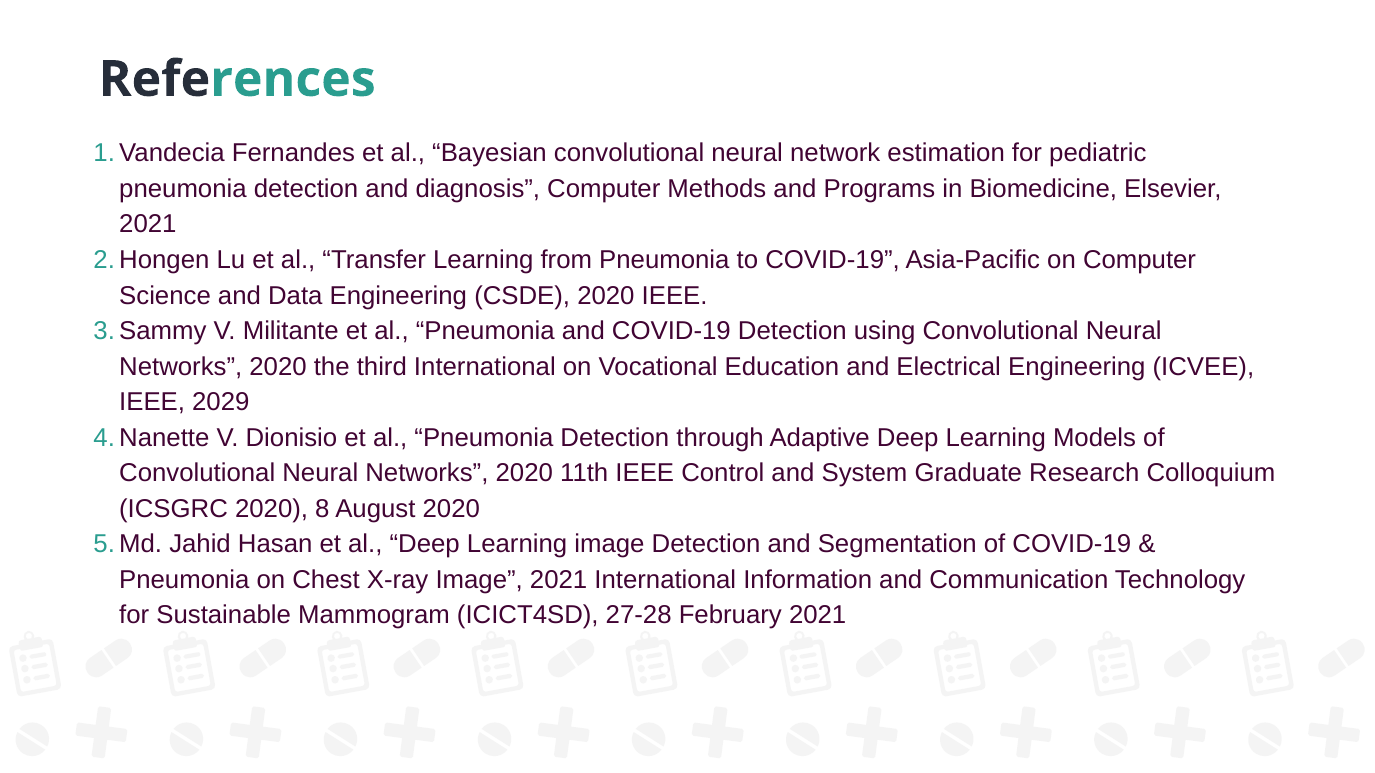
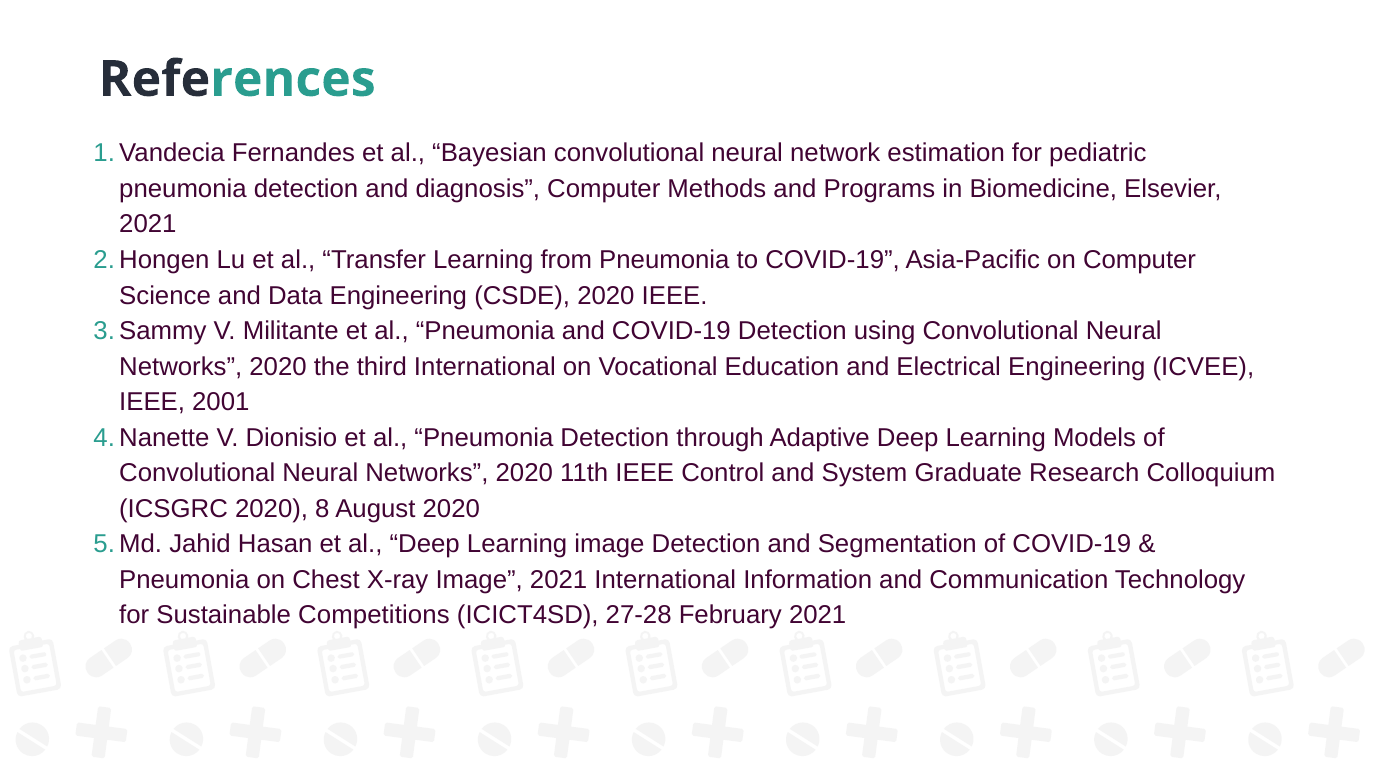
2029: 2029 -> 2001 (221, 402)
Mammogram: Mammogram -> Competitions (374, 616)
